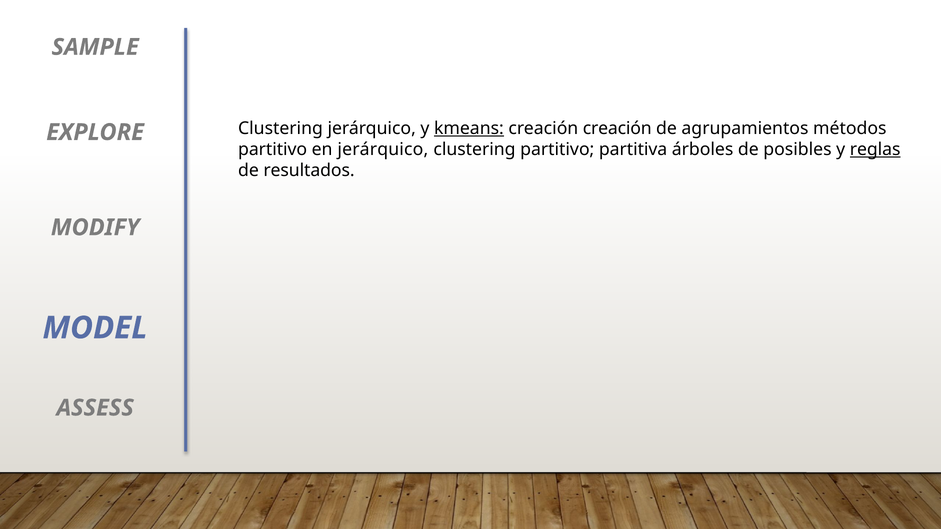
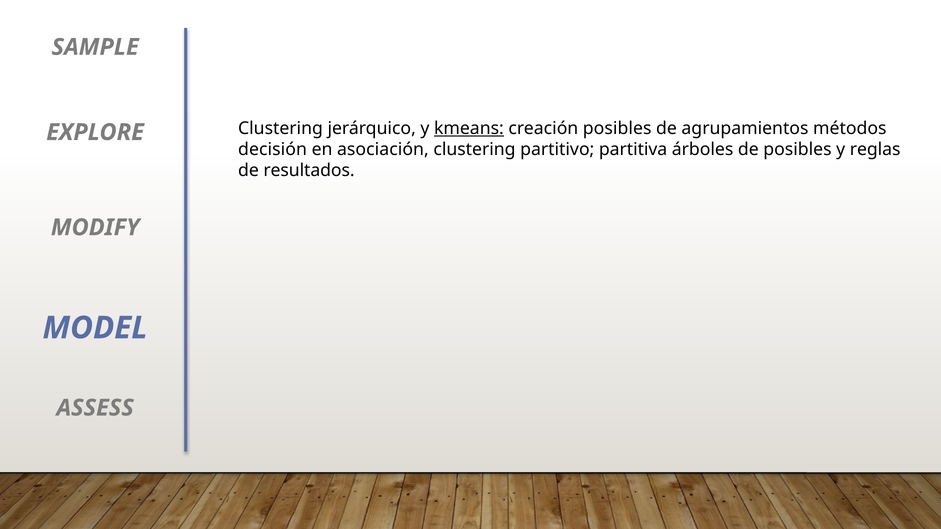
creación creación: creación -> posibles (617, 128)
partitivo: partitivo -> decisión (273, 150)
en jerárquico: jerárquico -> asociación (383, 150)
reglas underline: present -> none (875, 150)
